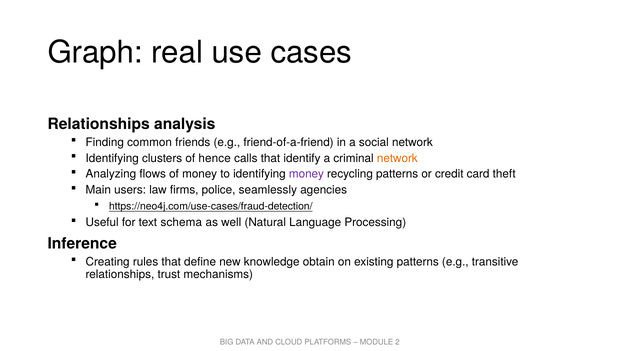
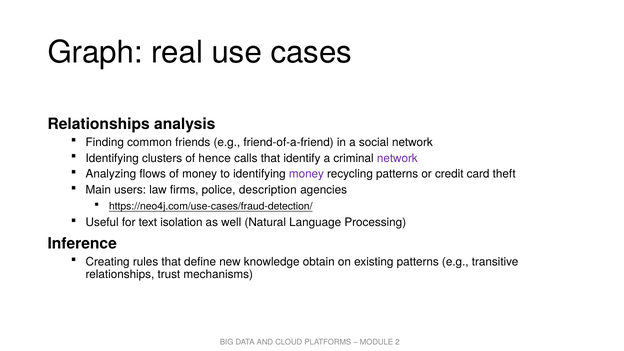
network colour: orange -> purple (397, 158)
seamlessly: seamlessly -> description (268, 190)
schema: schema -> isolation (181, 223)
